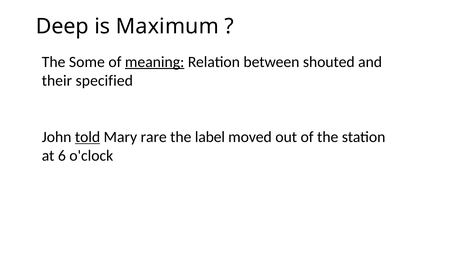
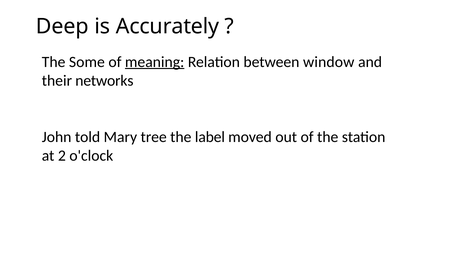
Maximum: Maximum -> Accurately (168, 27)
shouted: shouted -> window (329, 62)
specified: specified -> networks (104, 81)
told underline: present -> none (88, 137)
rare: rare -> tree (154, 137)
6: 6 -> 2 (62, 156)
